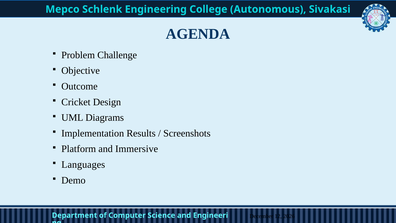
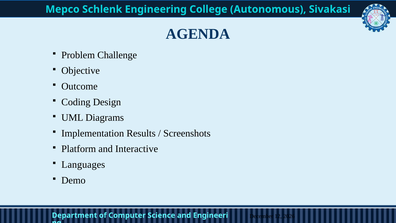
Cricket: Cricket -> Coding (76, 102)
Immersive: Immersive -> Interactive (137, 149)
